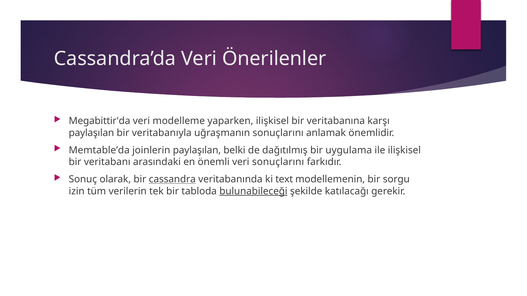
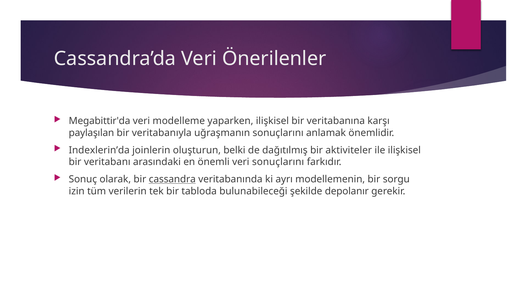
Memtable’da: Memtable’da -> Indexlerin’da (99, 150)
joinlerin paylaşılan: paylaşılan -> oluşturun (197, 150)
uygulama: uygulama -> aktiviteler (349, 150)
text: text -> ayrı (284, 180)
bulunabileceği underline: present -> none (253, 191)
katılacağı: katılacağı -> depolanır (347, 191)
